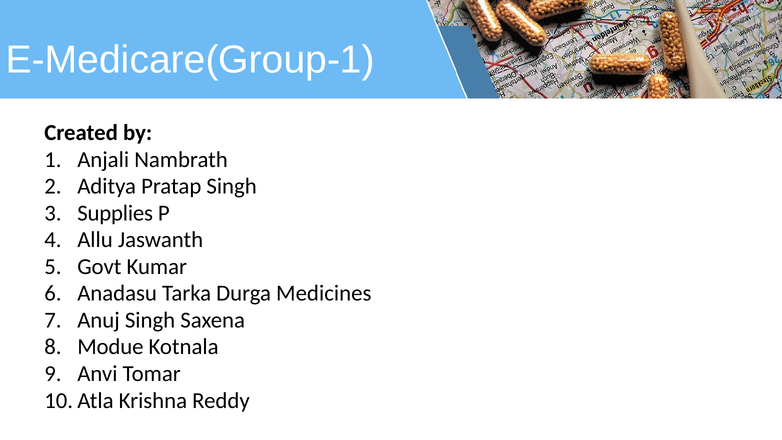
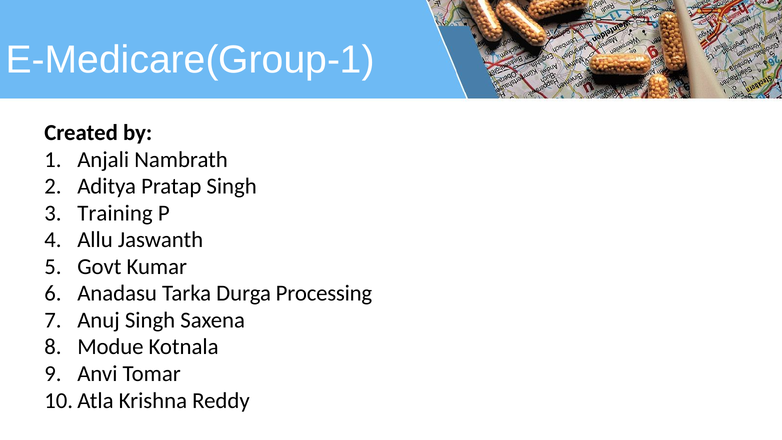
Supplies: Supplies -> Training (115, 213)
Medicines: Medicines -> Processing (324, 293)
